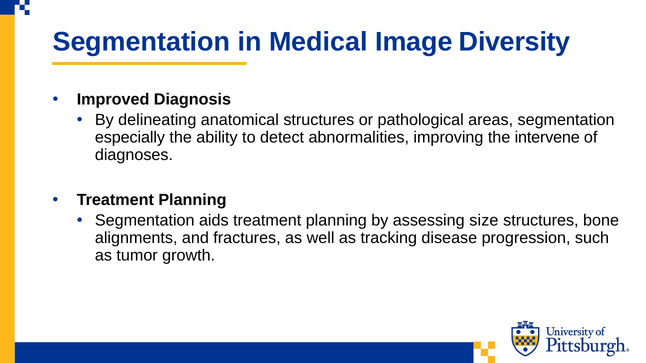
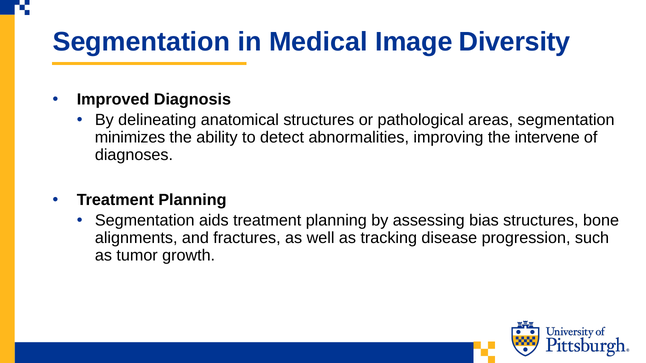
especially: especially -> minimizes (130, 138)
size: size -> bias (484, 221)
